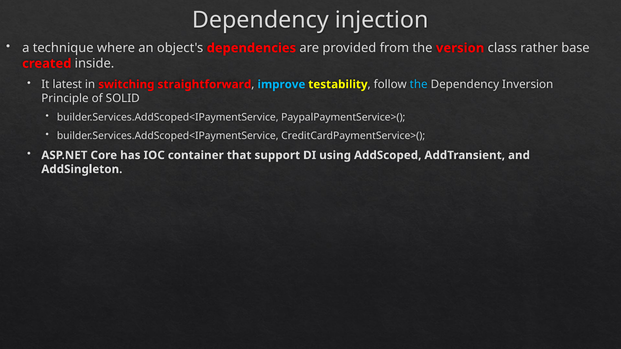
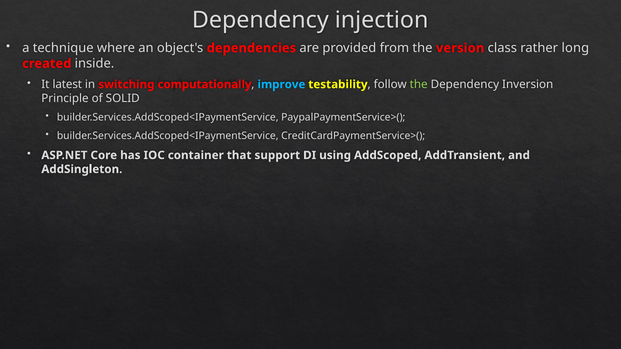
base: base -> long (575, 48)
straightforward: straightforward -> computationally (204, 84)
the colour: light blue -> light green (419, 84)
